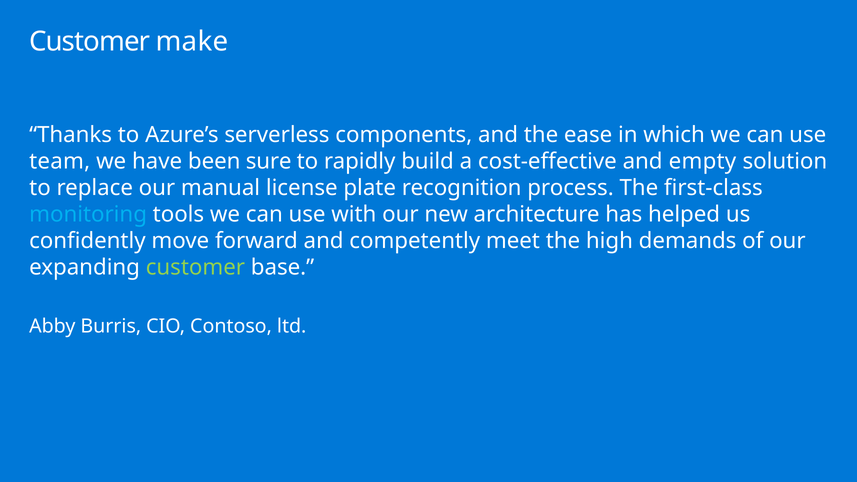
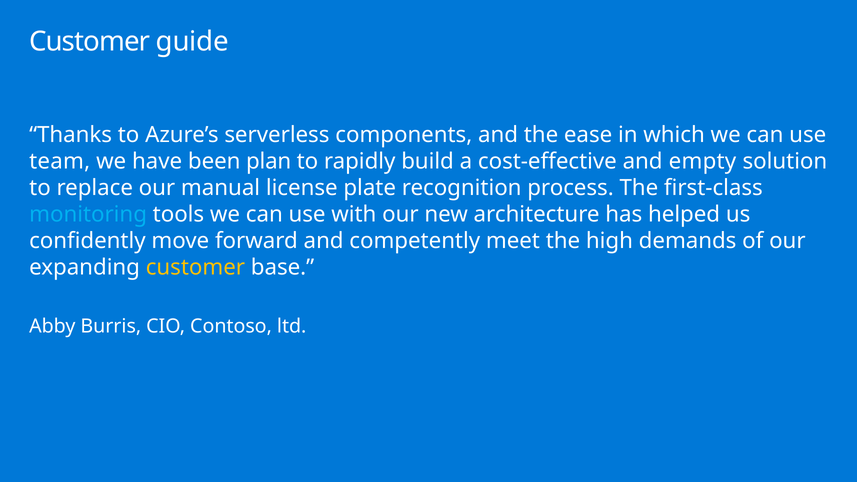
make: make -> guide (192, 42)
sure: sure -> plan (269, 161)
customer colour: light green -> yellow (195, 267)
